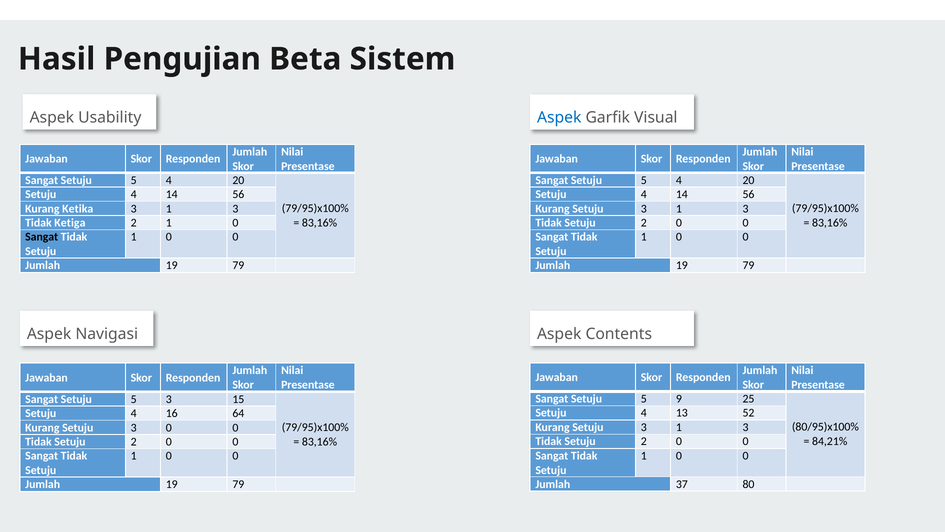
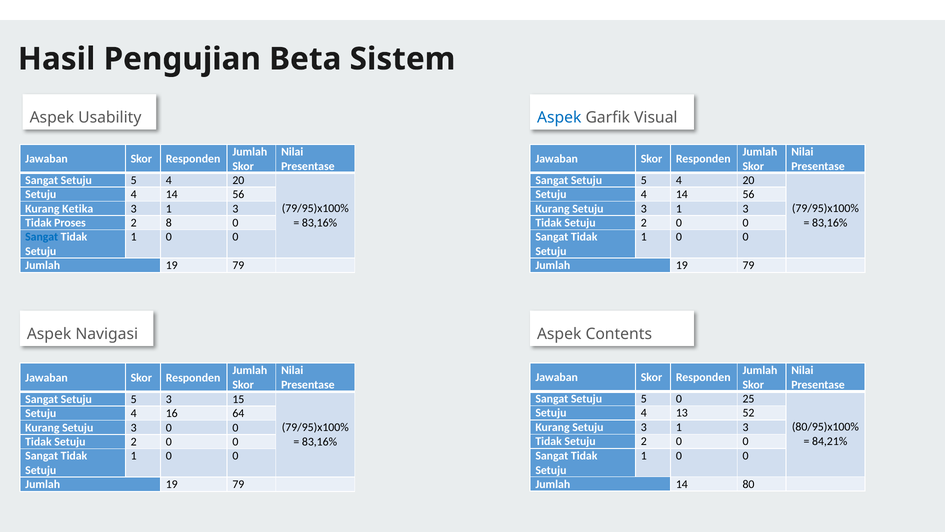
Ketiga: Ketiga -> Proses (70, 223)
2 1: 1 -> 8 (169, 223)
Sangat colour: black -> blue (42, 237)
5 9: 9 -> 0 (679, 399)
Jumlah 37: 37 -> 14 (682, 484)
